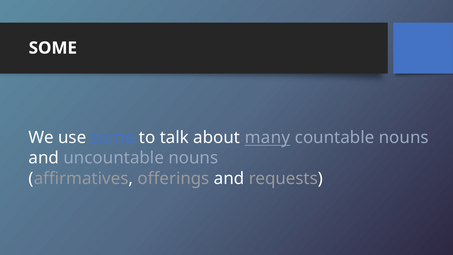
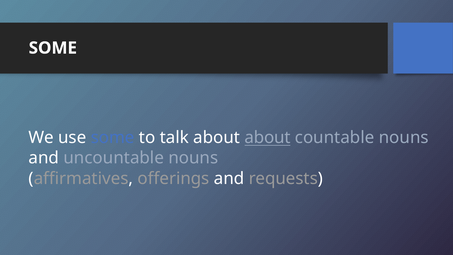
about many: many -> about (268, 137)
